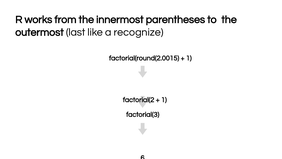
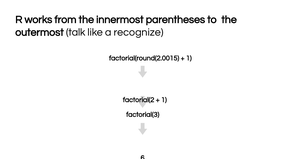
last: last -> talk (76, 32)
